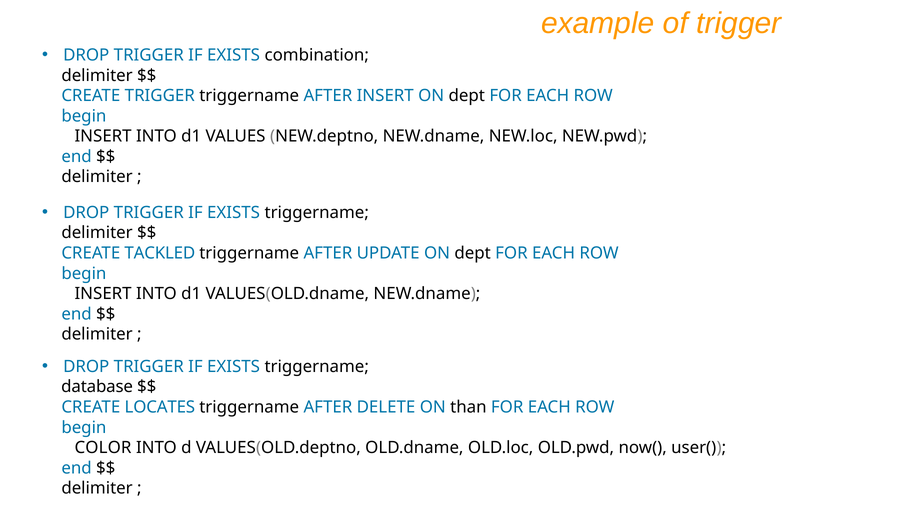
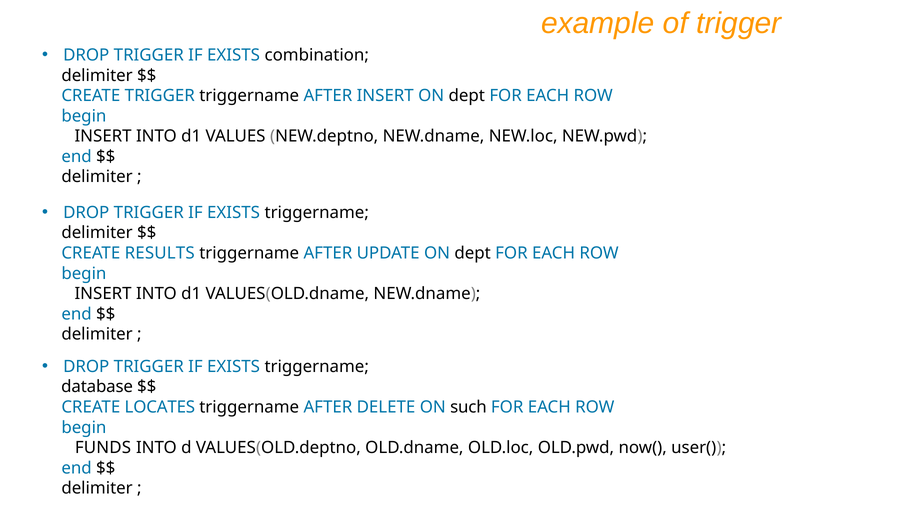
TACKLED: TACKLED -> RESULTS (160, 253)
than: than -> such (468, 407)
COLOR: COLOR -> FUNDS (103, 448)
